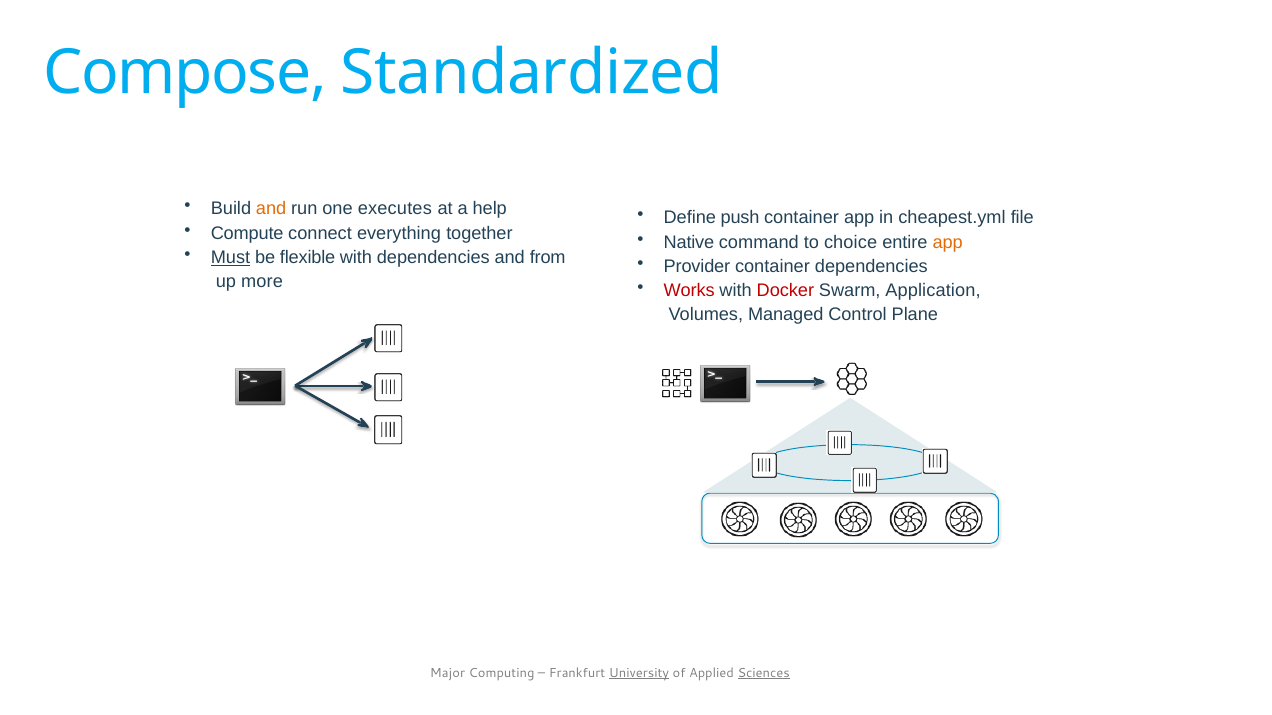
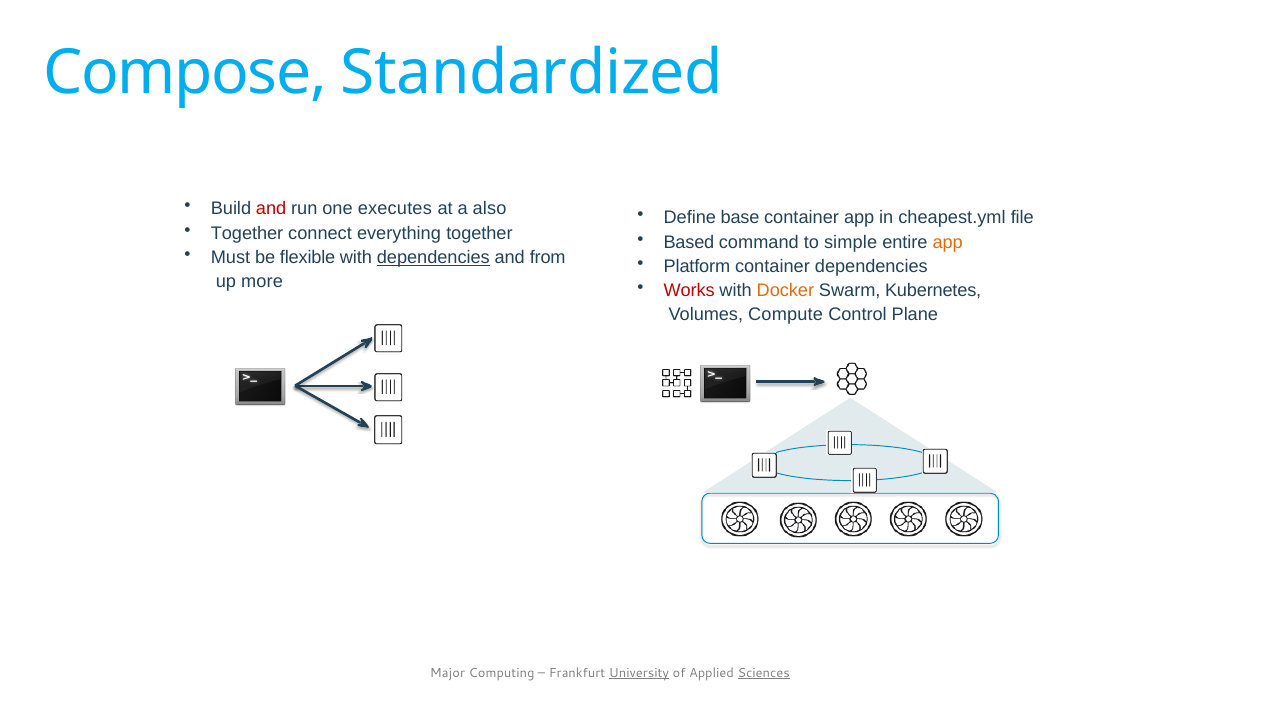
and colour: orange -> red (271, 209)
help: help -> also (490, 209)
push: push -> base (740, 218)
Compute: Compute -> Together (247, 233)
Native: Native -> Based (689, 242)
choice: choice -> simple (851, 242)
Must underline: present -> none (231, 257)
dependencies underline: none -> present (433, 257)
Provider: Provider -> Platform (697, 267)
Docker colour: red -> orange (785, 291)
Application: Application -> Kubernetes (933, 291)
Managed: Managed -> Compute (786, 315)
